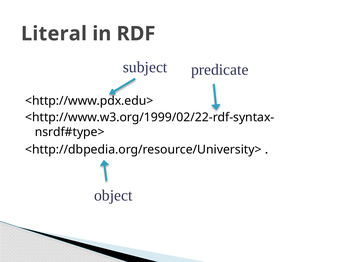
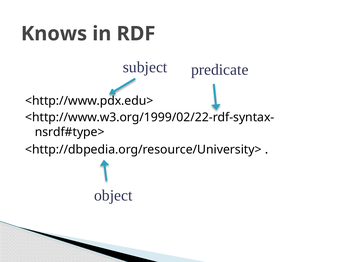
Literal: Literal -> Knows (54, 34)
